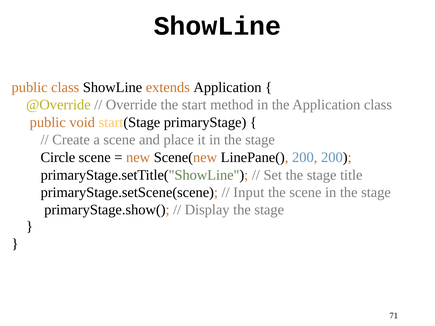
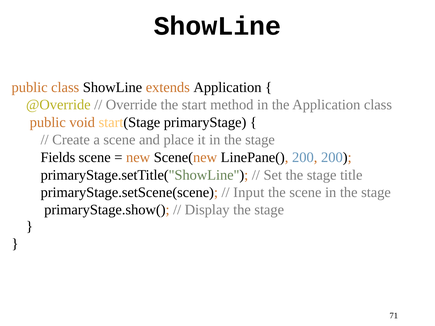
Circle: Circle -> Fields (58, 157)
